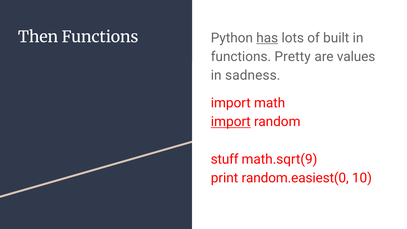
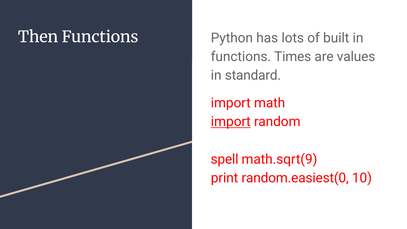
has underline: present -> none (267, 38)
Pretty: Pretty -> Times (293, 57)
sadness: sadness -> standard (253, 75)
stuff: stuff -> spell (225, 159)
